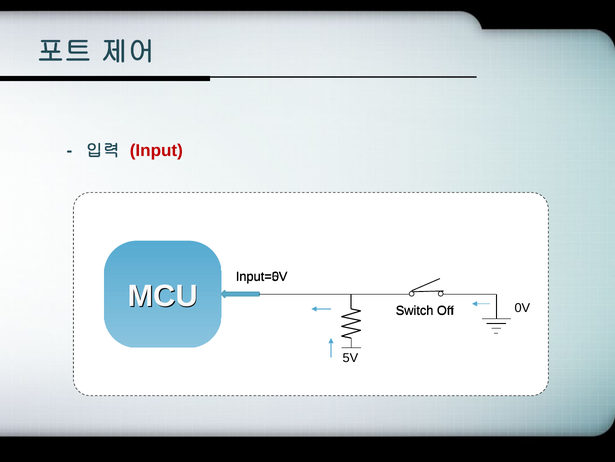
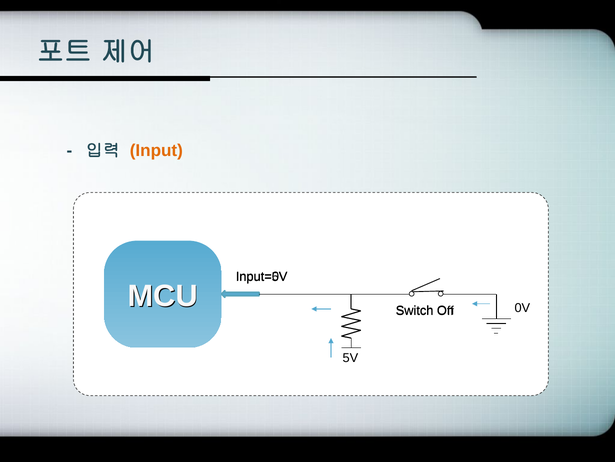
Input colour: red -> orange (156, 150)
